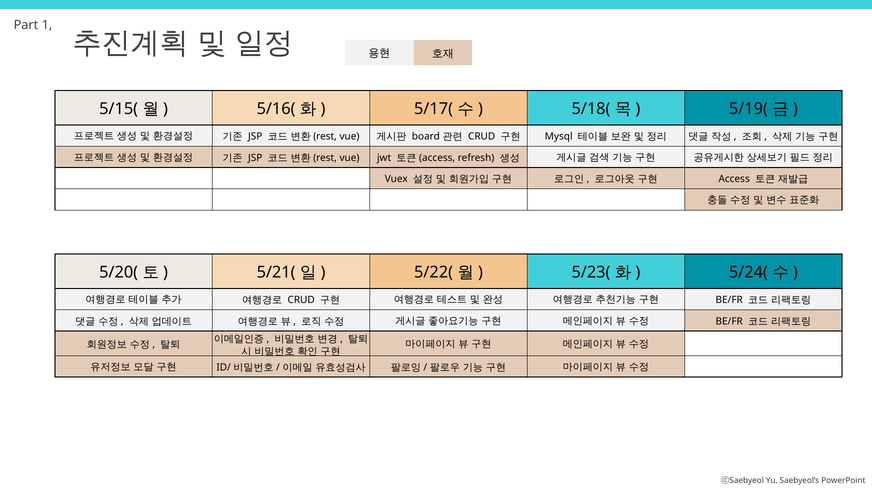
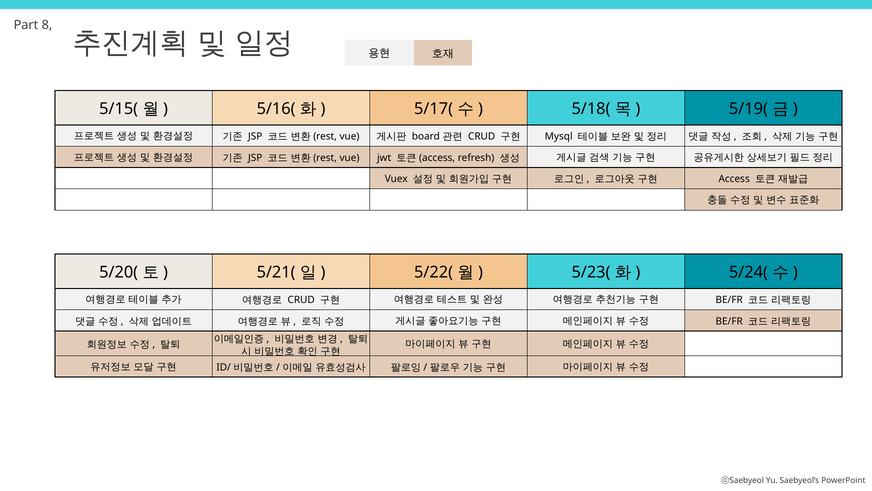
1: 1 -> 8 (47, 25)
